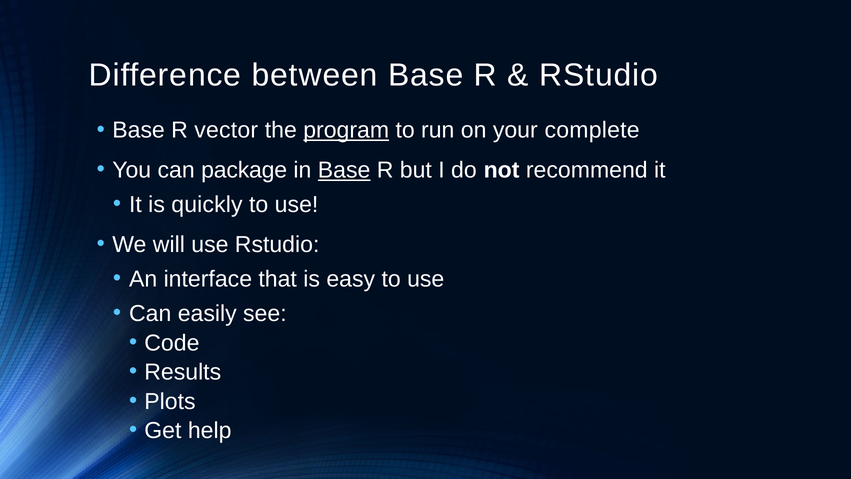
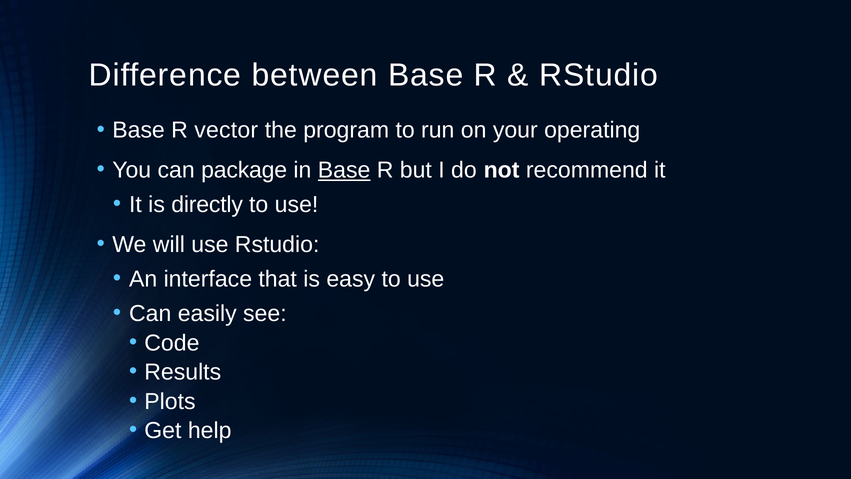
program underline: present -> none (346, 130)
complete: complete -> operating (592, 130)
quickly: quickly -> directly (207, 205)
